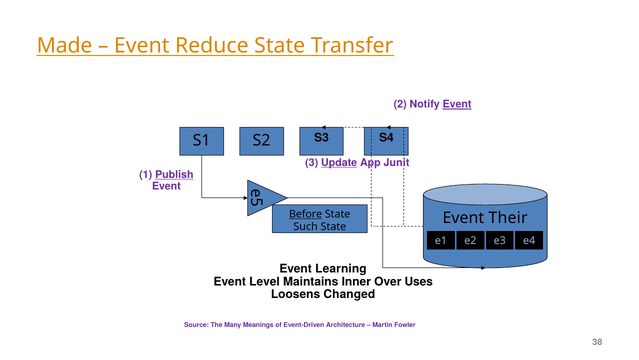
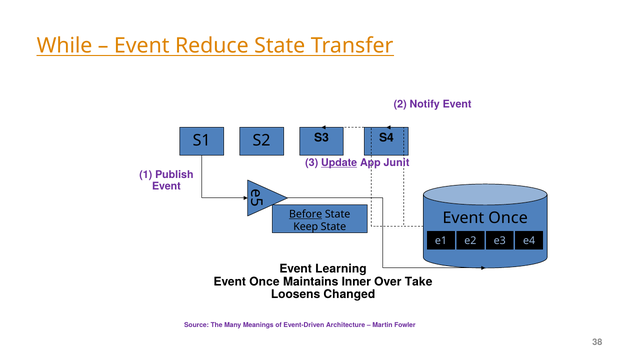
Made: Made -> While (65, 46)
Event underline: present -> none (457, 104)
Publish underline: present -> none (174, 174)
Their: Their -> Once (508, 218)
Such: Such -> Keep (306, 227)
Level: Level -> Once (264, 281)
Uses: Uses -> Take (419, 281)
